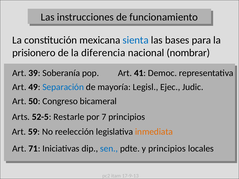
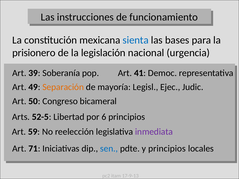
diferencia: diferencia -> legislación (103, 53)
nombrar: nombrar -> urgencia (188, 53)
Separación colour: blue -> orange (63, 87)
Restarle: Restarle -> Libertad (69, 117)
7: 7 -> 6 (104, 117)
inmediata colour: orange -> purple (154, 132)
